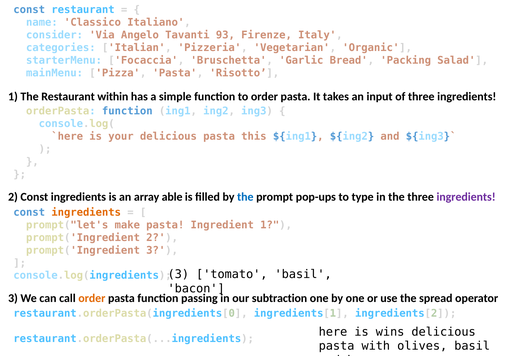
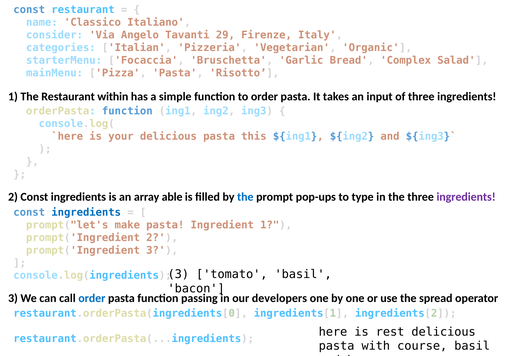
93: 93 -> 29 (225, 35)
Packing: Packing -> Complex (406, 60)
ingredients colour: orange -> blue (86, 212)
order colour: orange -> blue (92, 298)
subtraction: subtraction -> developers (279, 298)
wins: wins -> rest (390, 332)
olives: olives -> course (422, 346)
